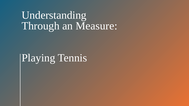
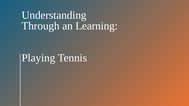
Measure: Measure -> Learning (97, 26)
